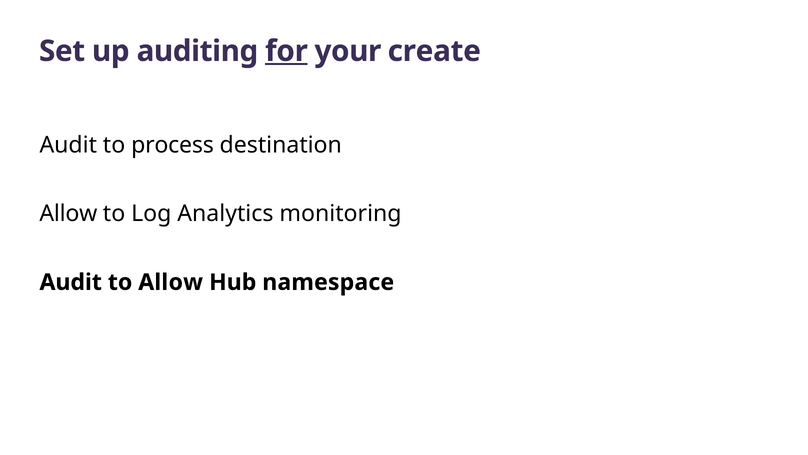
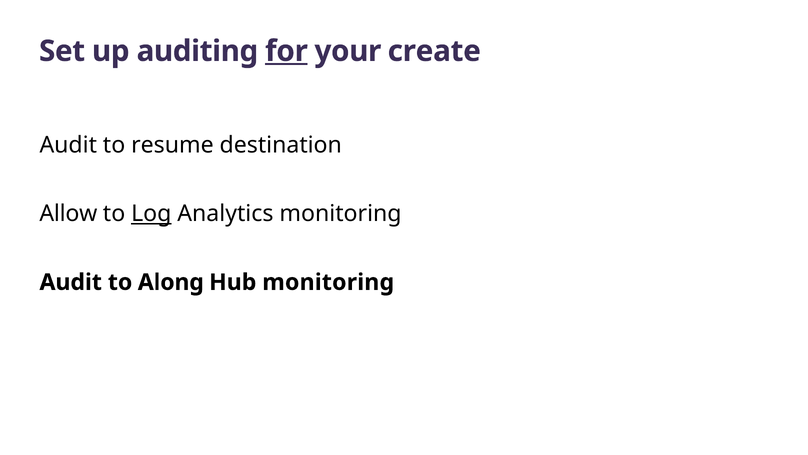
process: process -> resume (172, 145)
Log underline: none -> present (151, 213)
to Allow: Allow -> Along (171, 282)
Hub namespace: namespace -> monitoring (328, 282)
